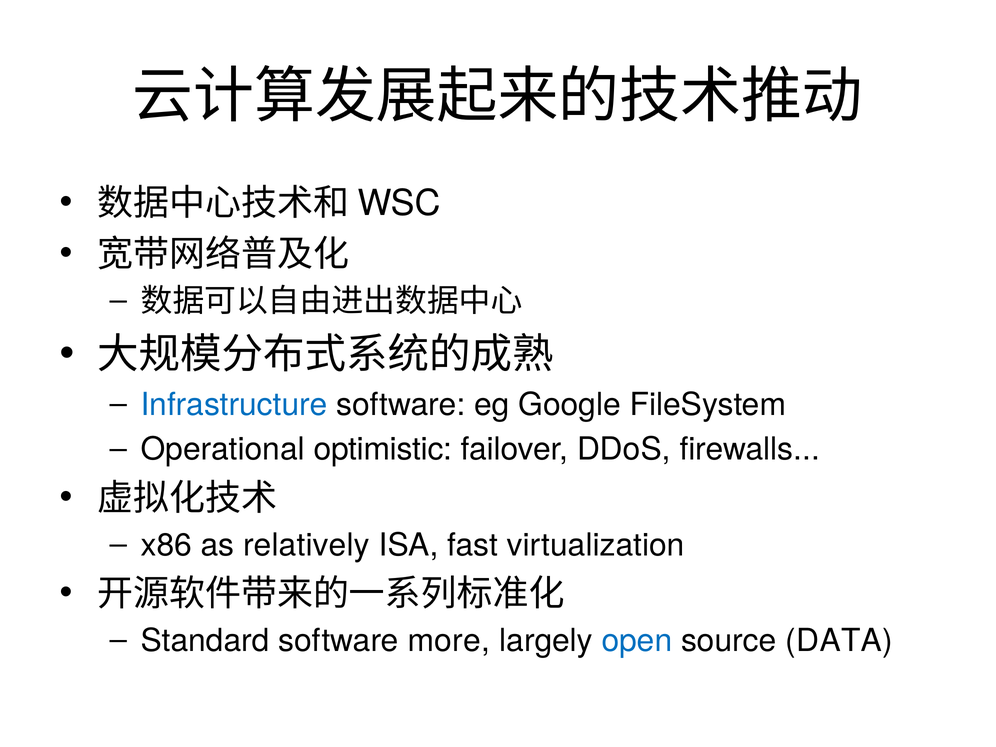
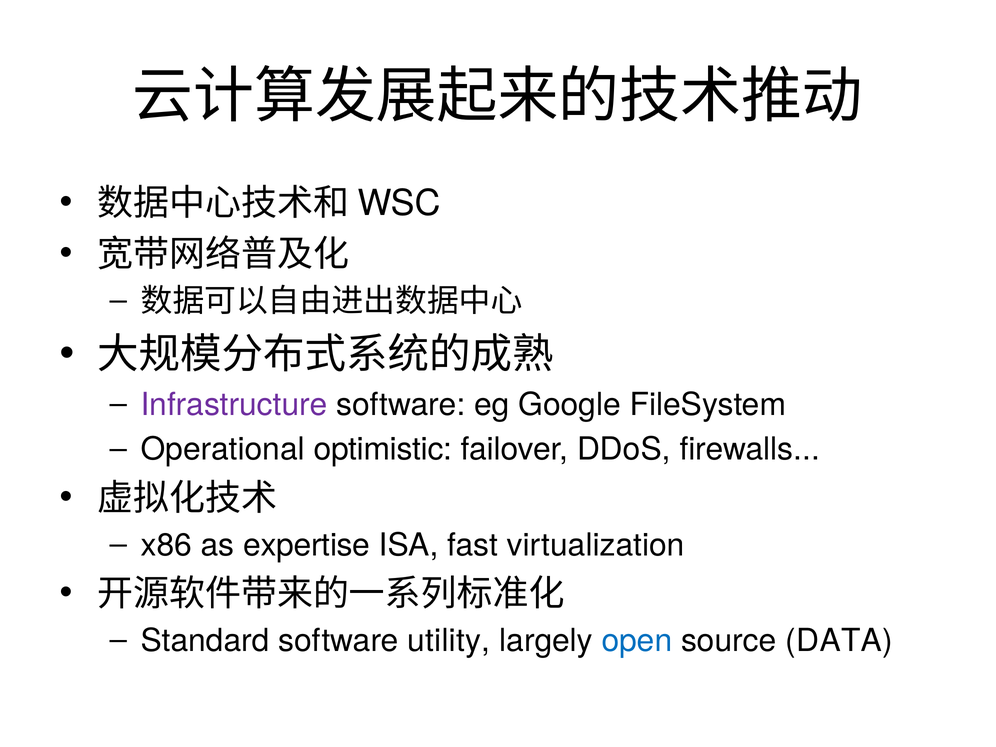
Infrastructure colour: blue -> purple (234, 405)
relatively: relatively -> expertise (307, 545)
more: more -> utility (449, 641)
